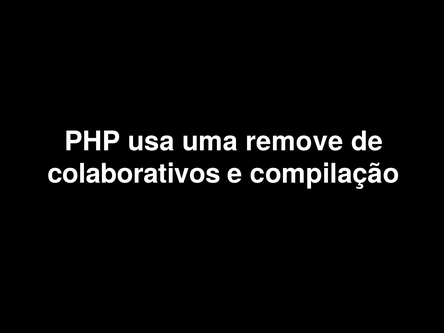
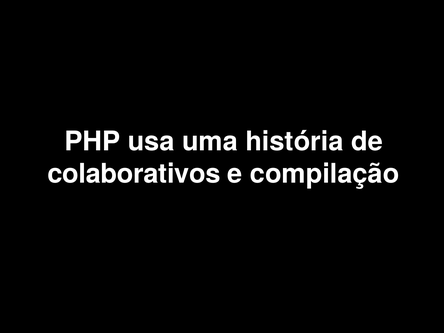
remove: remove -> história (294, 141)
